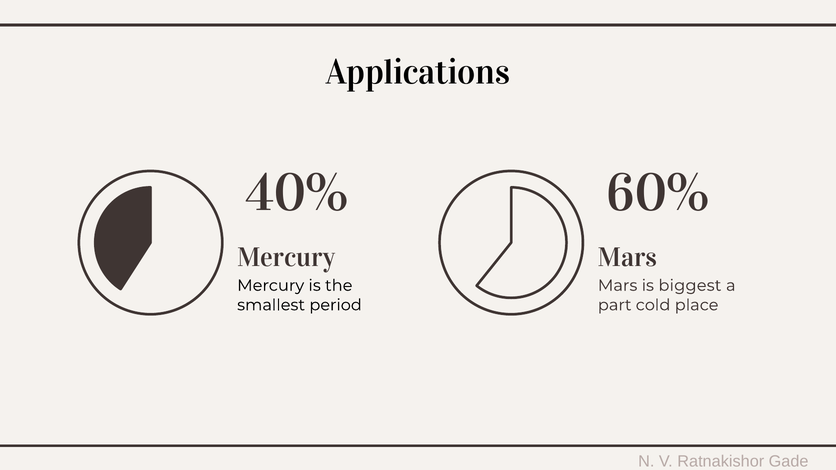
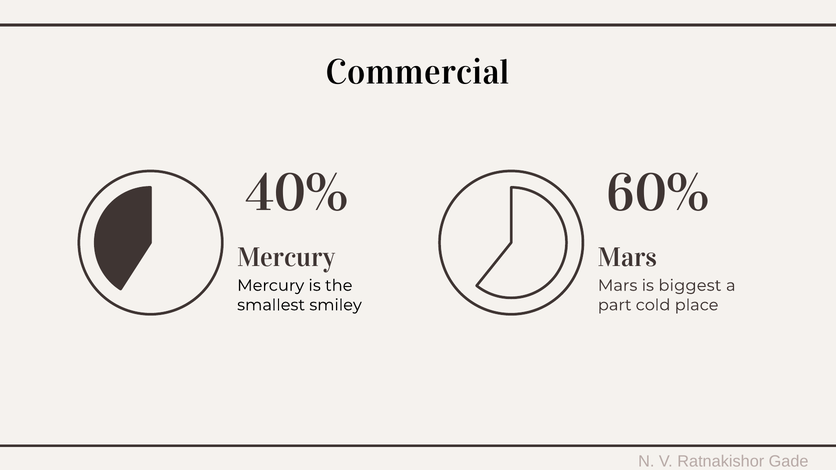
Applications: Applications -> Commercial (418, 72)
period: period -> smiley (336, 305)
